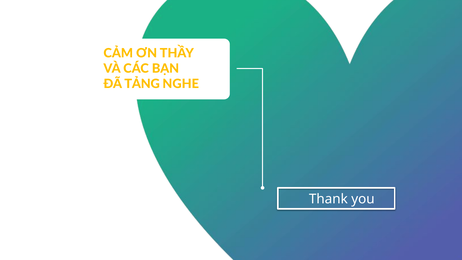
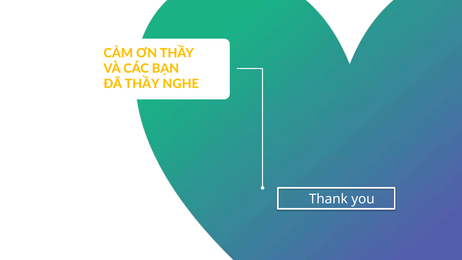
ĐÃ TẢNG: TẢNG -> THẦY (142, 84)
